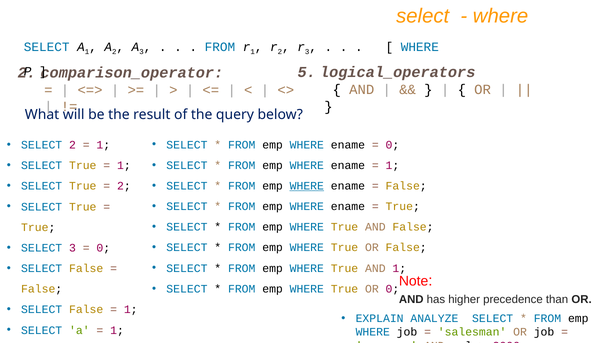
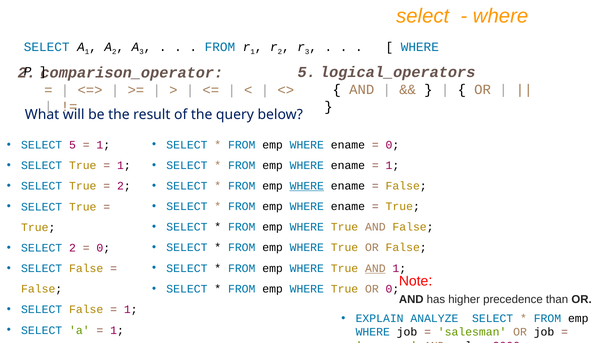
SELECT 2: 2 -> 5 (72, 145)
SELECT 3: 3 -> 2 (72, 248)
AND underline: none -> present (375, 268)
